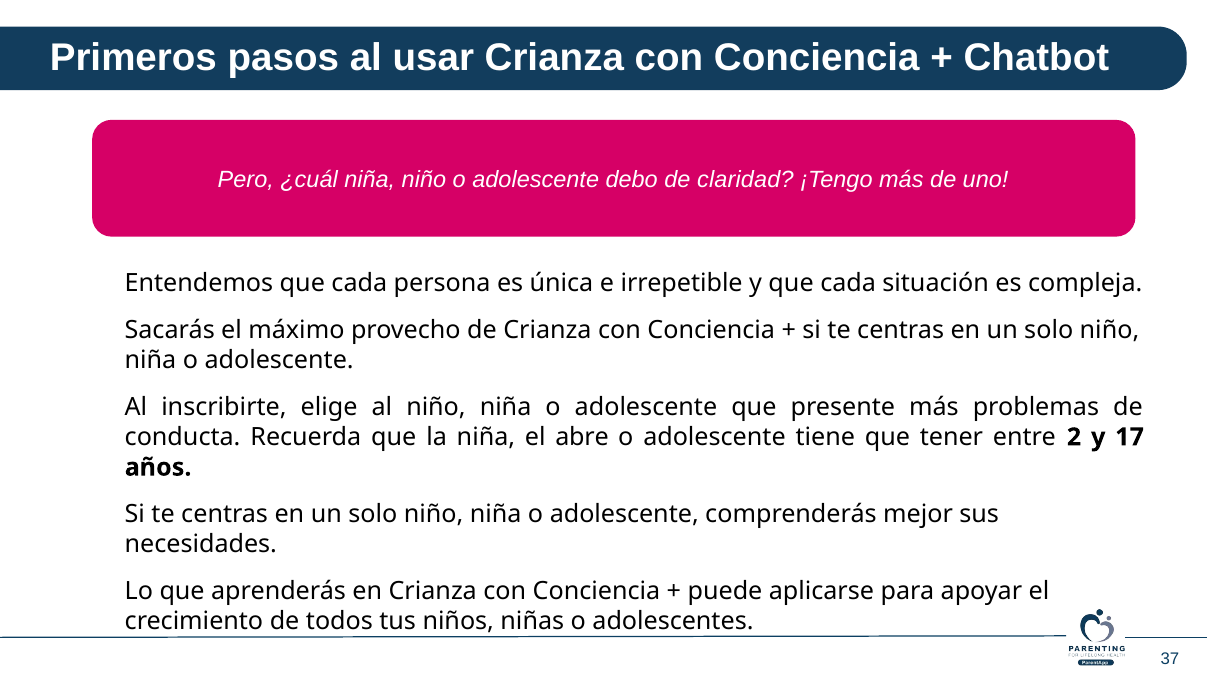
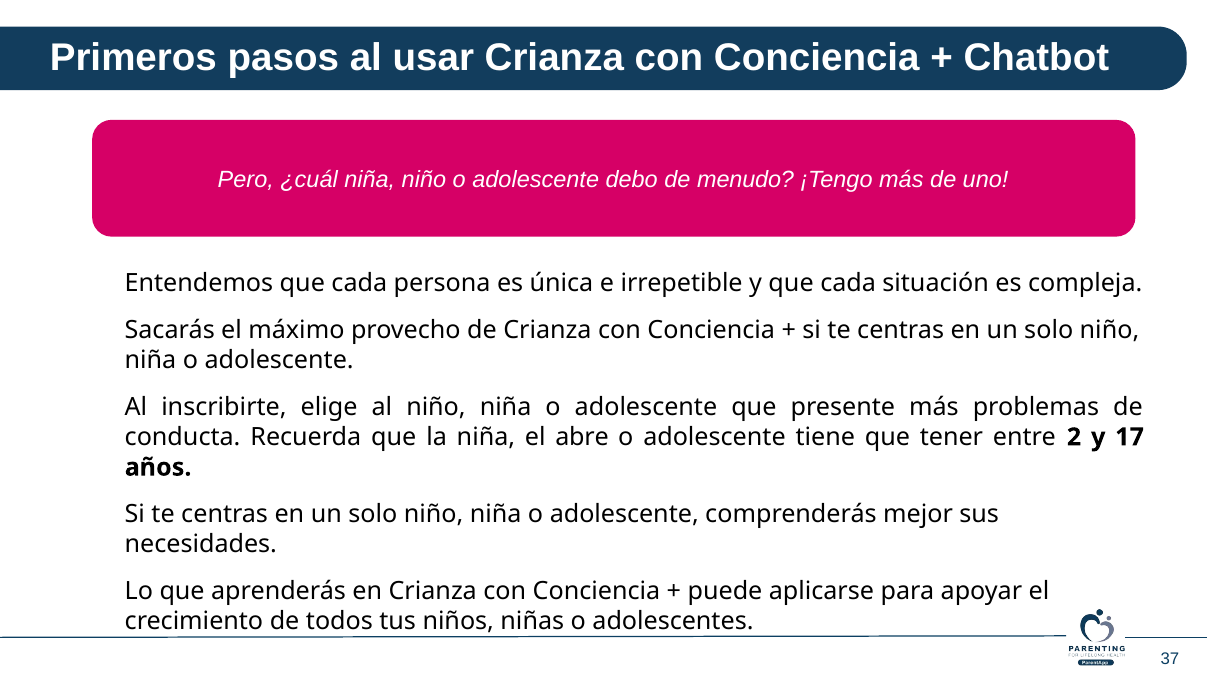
claridad: claridad -> menudo (746, 180)
